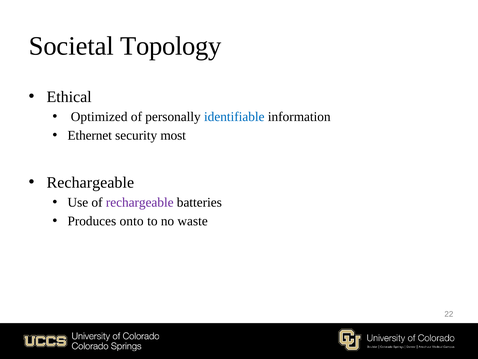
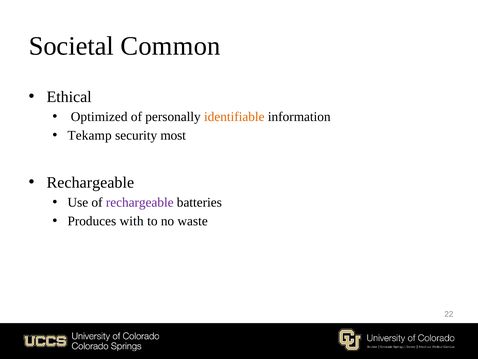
Topology: Topology -> Common (171, 46)
identifiable colour: blue -> orange (234, 117)
Ethernet: Ethernet -> Tekamp (90, 135)
onto: onto -> with (132, 221)
